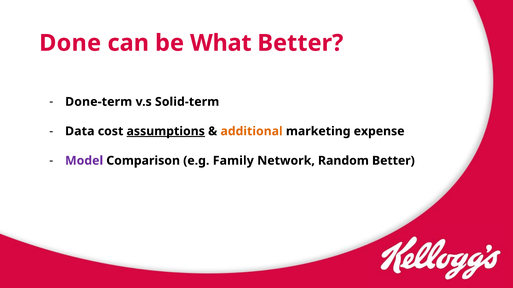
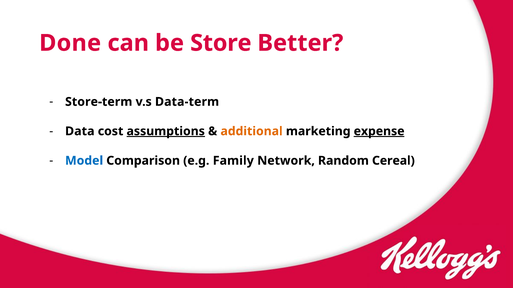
What: What -> Store (221, 43)
Done-term: Done-term -> Store-term (99, 102)
Solid-term: Solid-term -> Data-term (187, 102)
expense underline: none -> present (379, 131)
Model colour: purple -> blue (84, 161)
Random Better: Better -> Cereal (393, 161)
